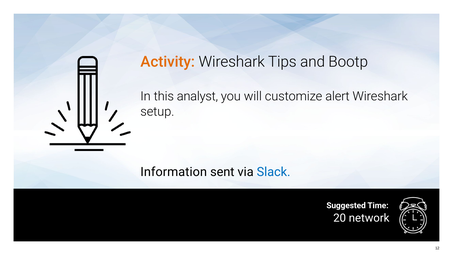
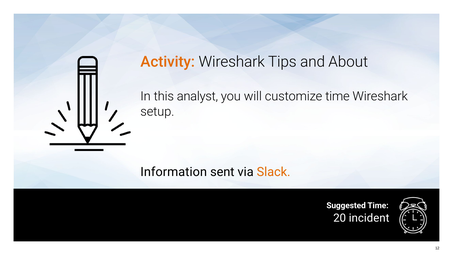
Bootp: Bootp -> About (348, 62)
customize alert: alert -> time (337, 96)
Slack colour: blue -> orange (274, 172)
network: network -> incident (369, 218)
